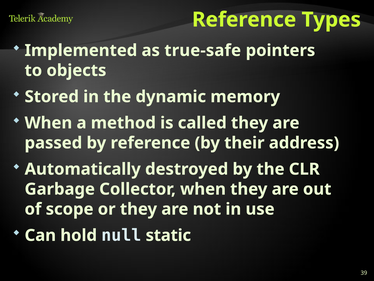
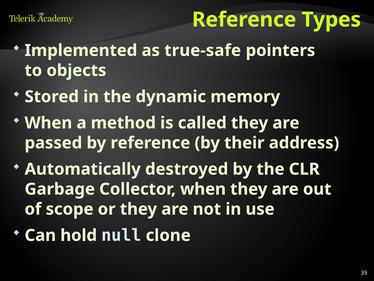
static: static -> clone (168, 235)
